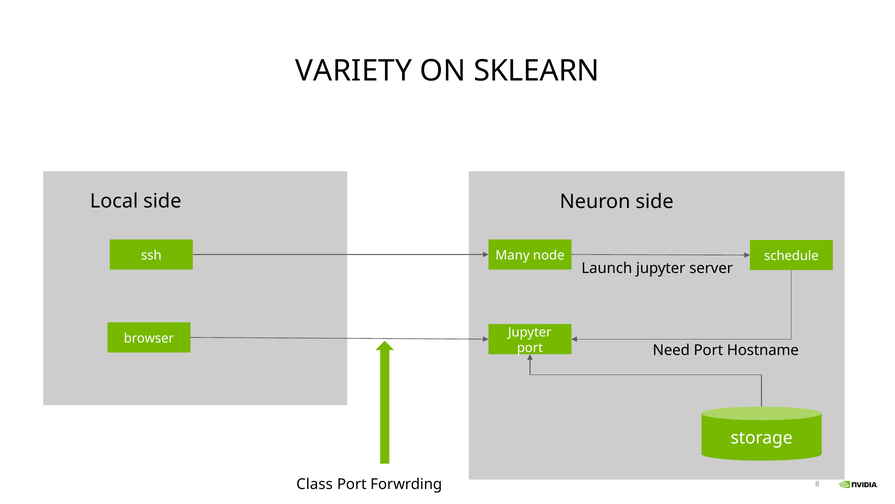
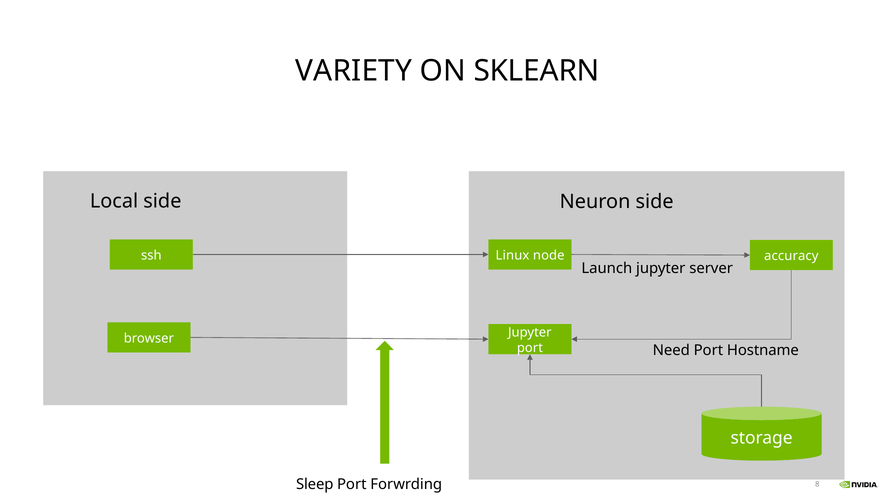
Many: Many -> Linux (512, 255)
schedule: schedule -> accuracy (791, 256)
Class: Class -> Sleep (315, 484)
